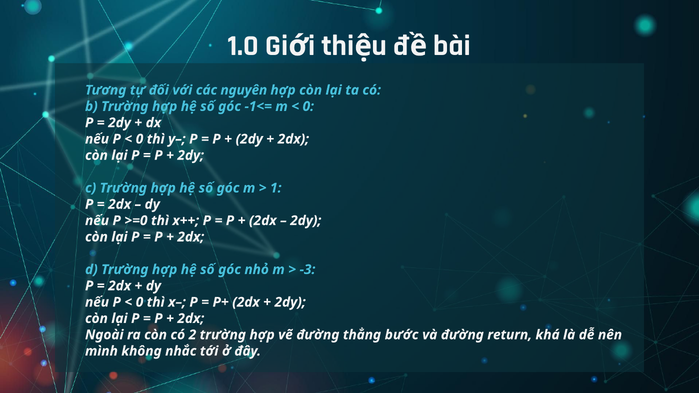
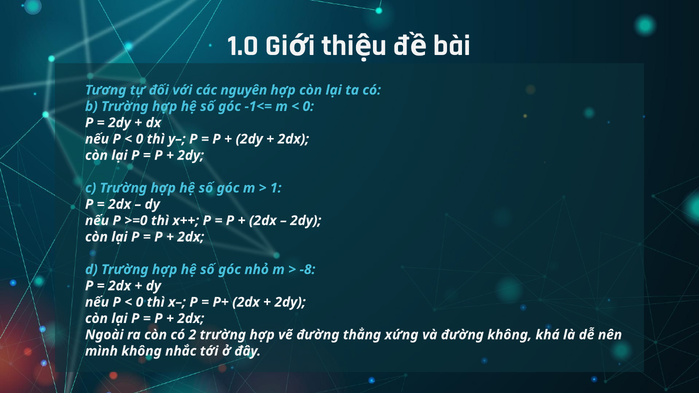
-3: -3 -> -8 (307, 270)
bước: bước -> xứng (402, 335)
đường return: return -> không (510, 335)
